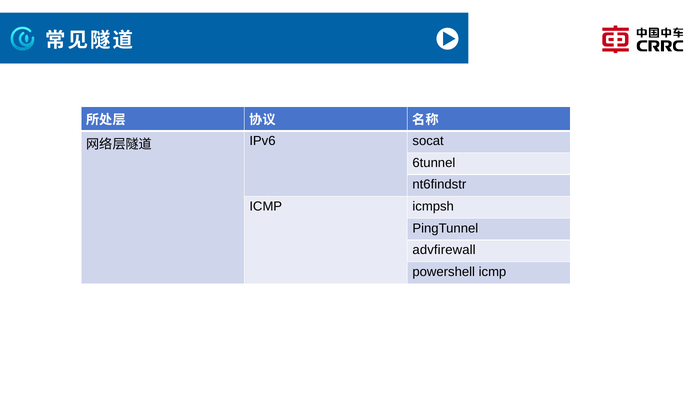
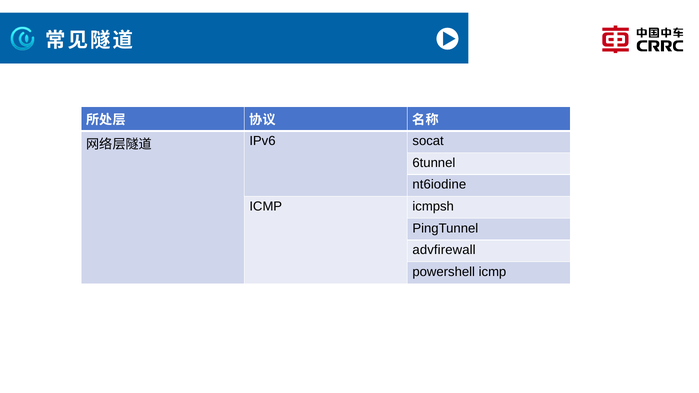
nt6findstr: nt6findstr -> nt6iodine (439, 185)
